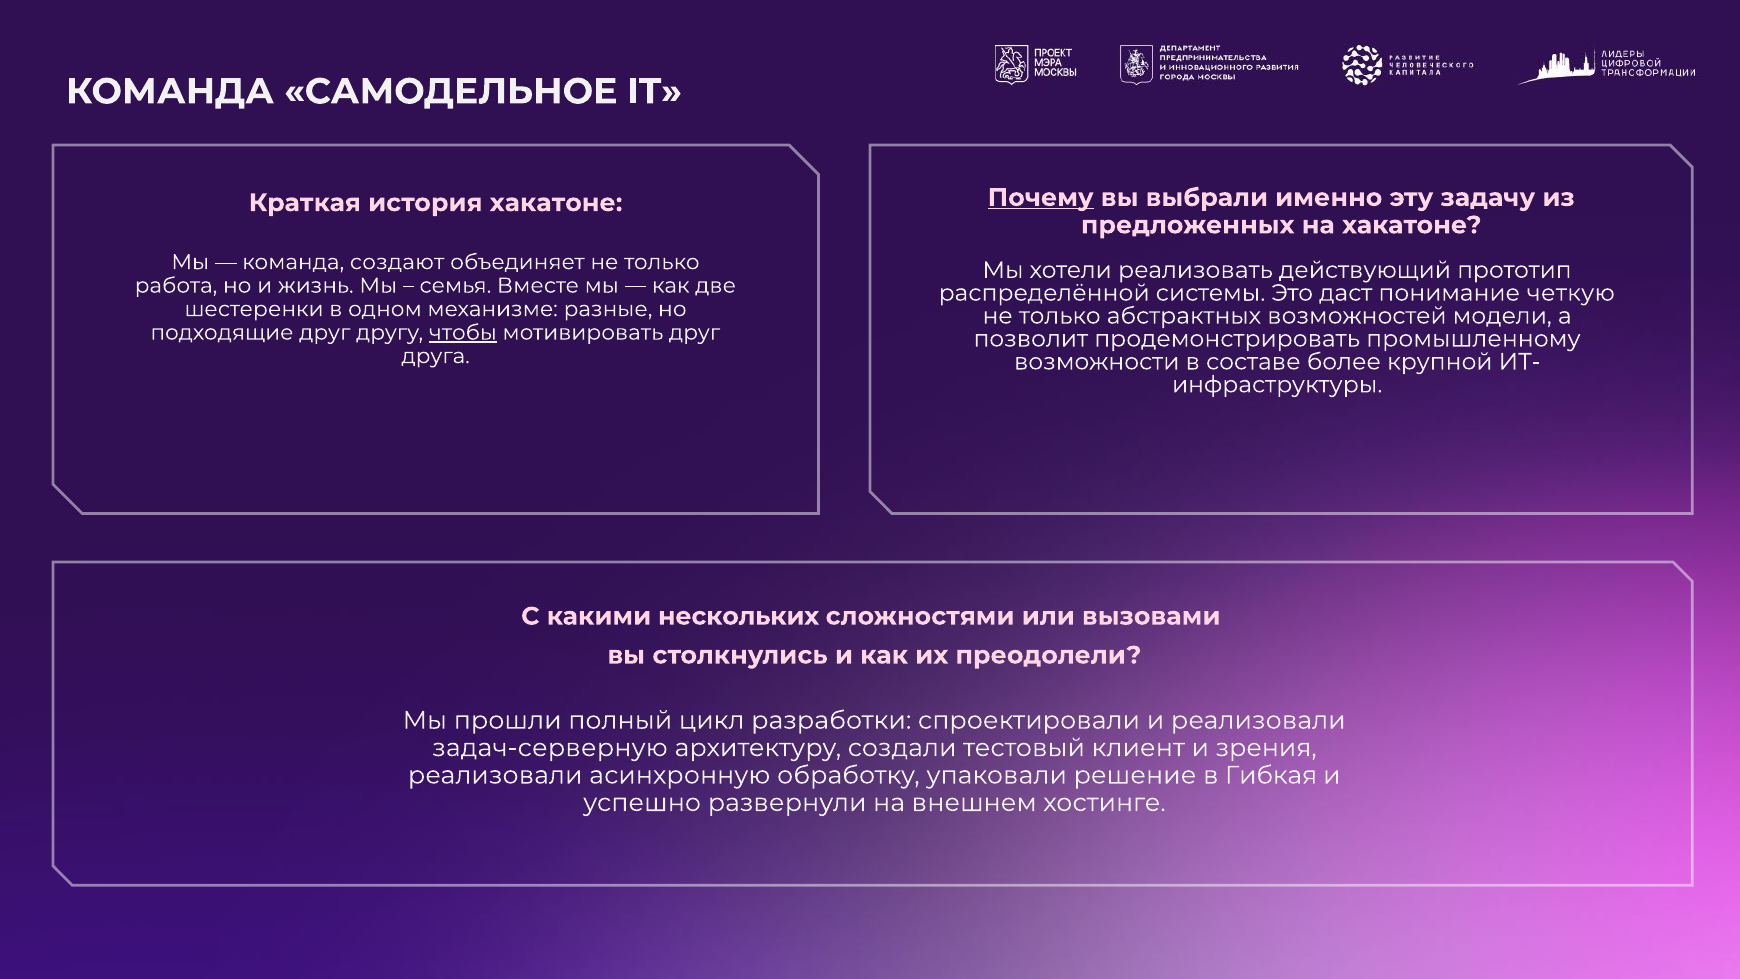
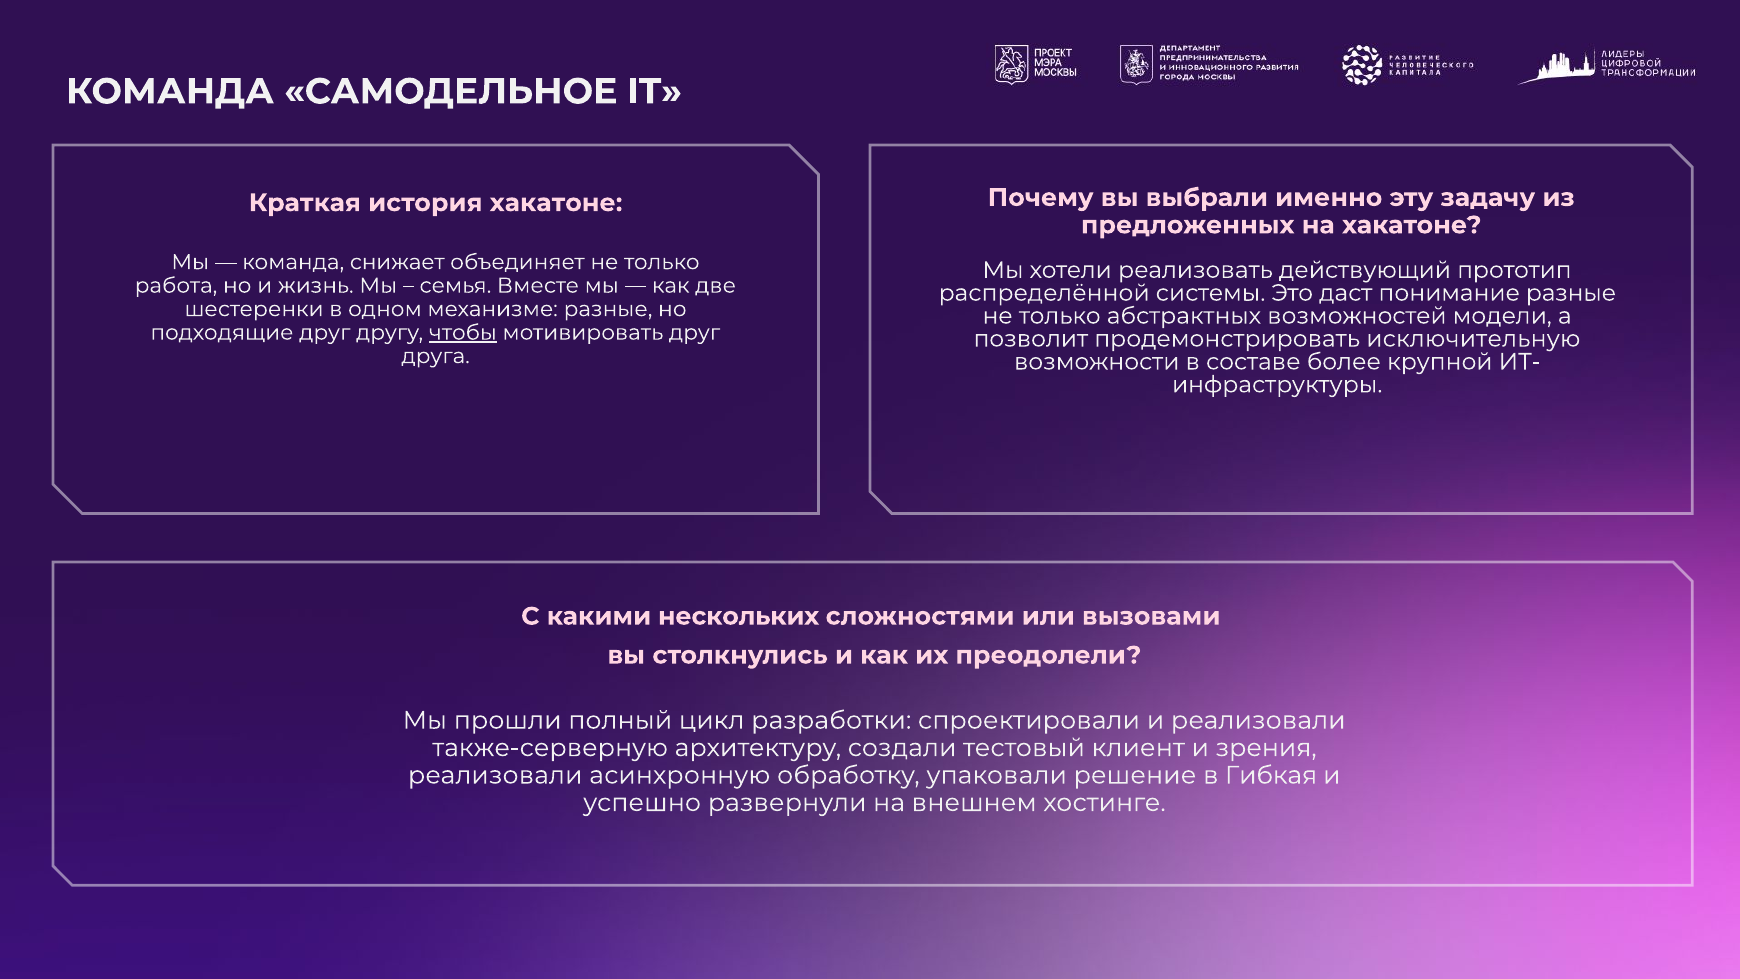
Почему underline: present -> none (1041, 198)
создают: создают -> снижает (397, 262)
понимание четкую: четкую -> разные (1571, 293)
промышленному: промышленному -> исключительную (1473, 339)
задач-серверную: задач-серверную -> также-серверную (550, 748)
